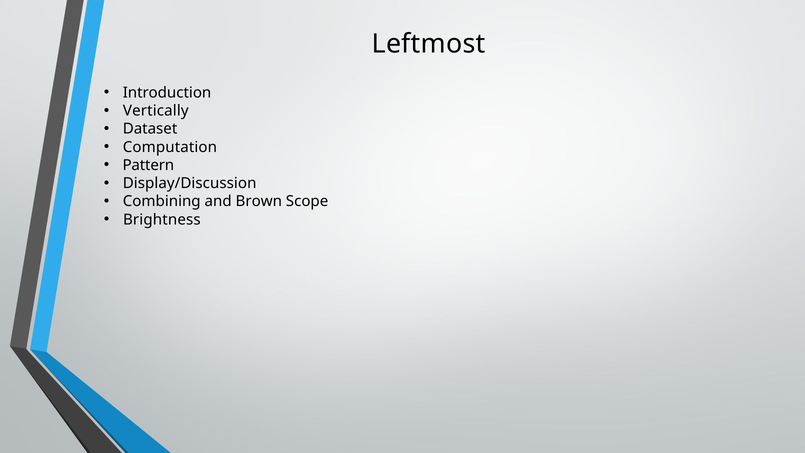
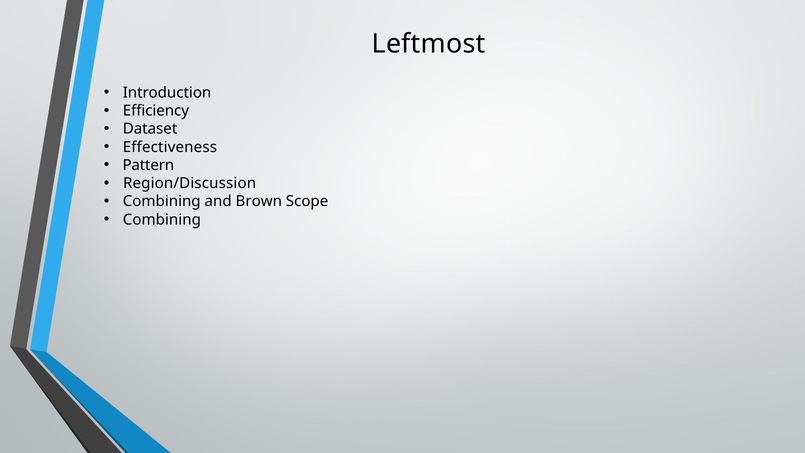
Vertically: Vertically -> Efficiency (156, 111)
Computation: Computation -> Effectiveness (170, 147)
Display/Discussion: Display/Discussion -> Region/Discussion (190, 183)
Brightness: Brightness -> Combining (162, 220)
